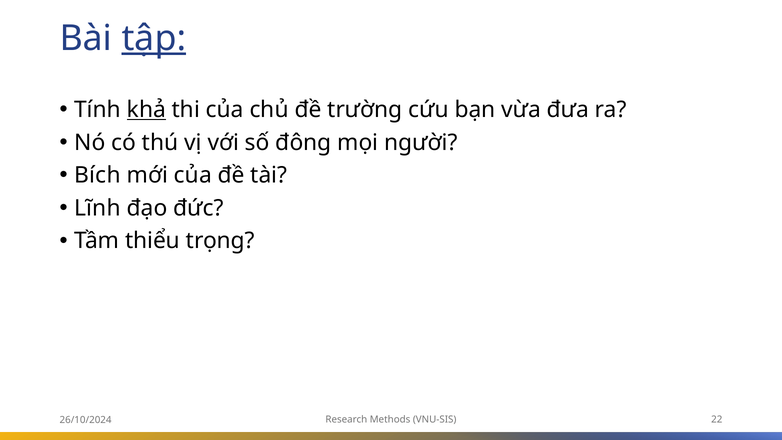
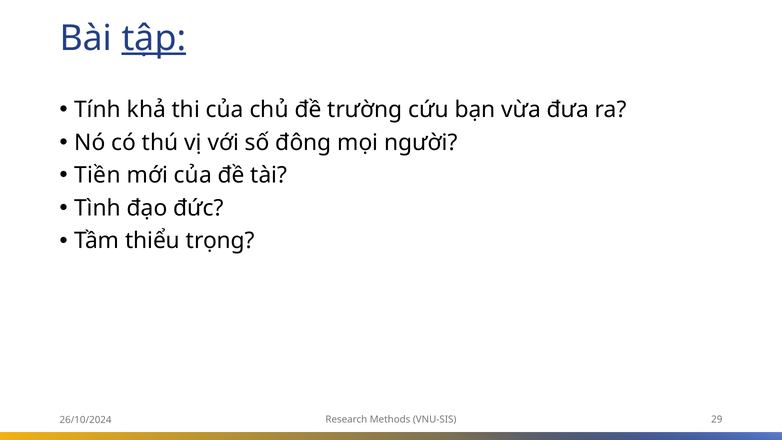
khả underline: present -> none (146, 110)
Bích: Bích -> Tiền (98, 175)
Lĩnh: Lĩnh -> Tình (98, 208)
22: 22 -> 29 (717, 419)
